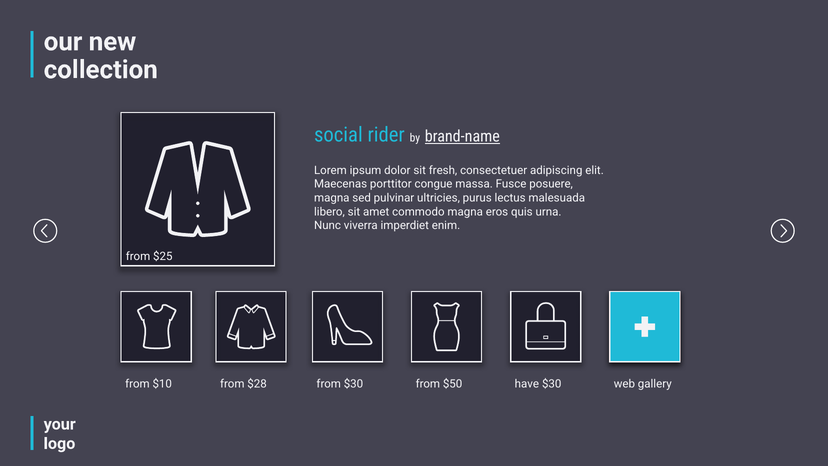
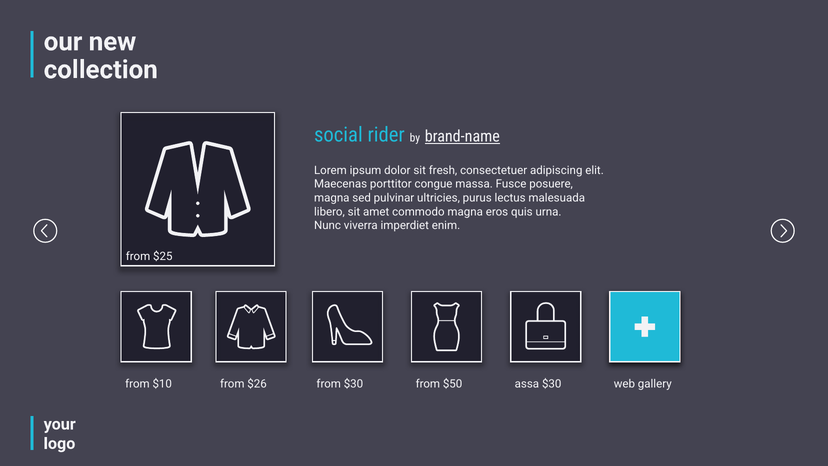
$28: $28 -> $26 (257, 384)
have: have -> assa (527, 384)
